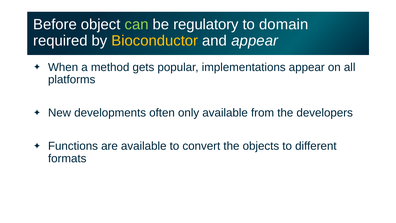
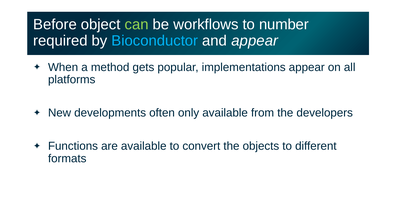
regulatory: regulatory -> workflows (206, 25)
domain: domain -> number (284, 25)
Bioconductor colour: yellow -> light blue (155, 41)
